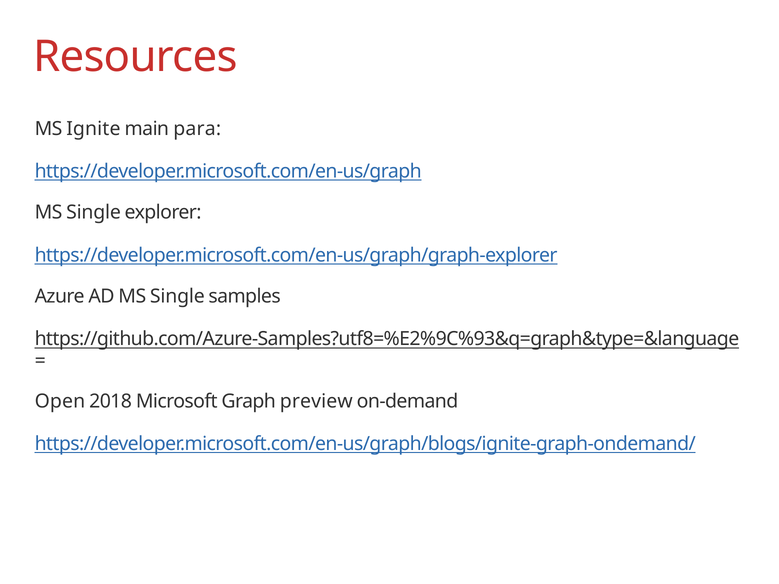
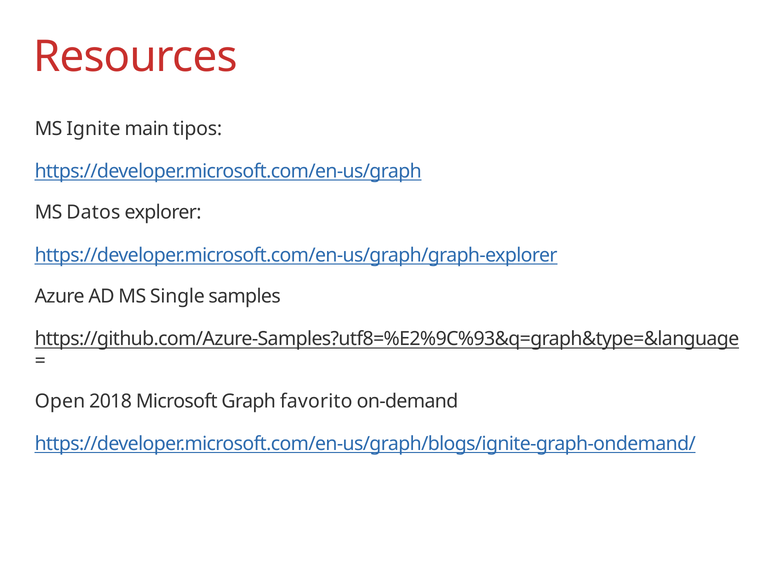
para: para -> tipos (197, 129)
Single: Single -> Datos (93, 213)
preview: preview -> favorito (316, 401)
